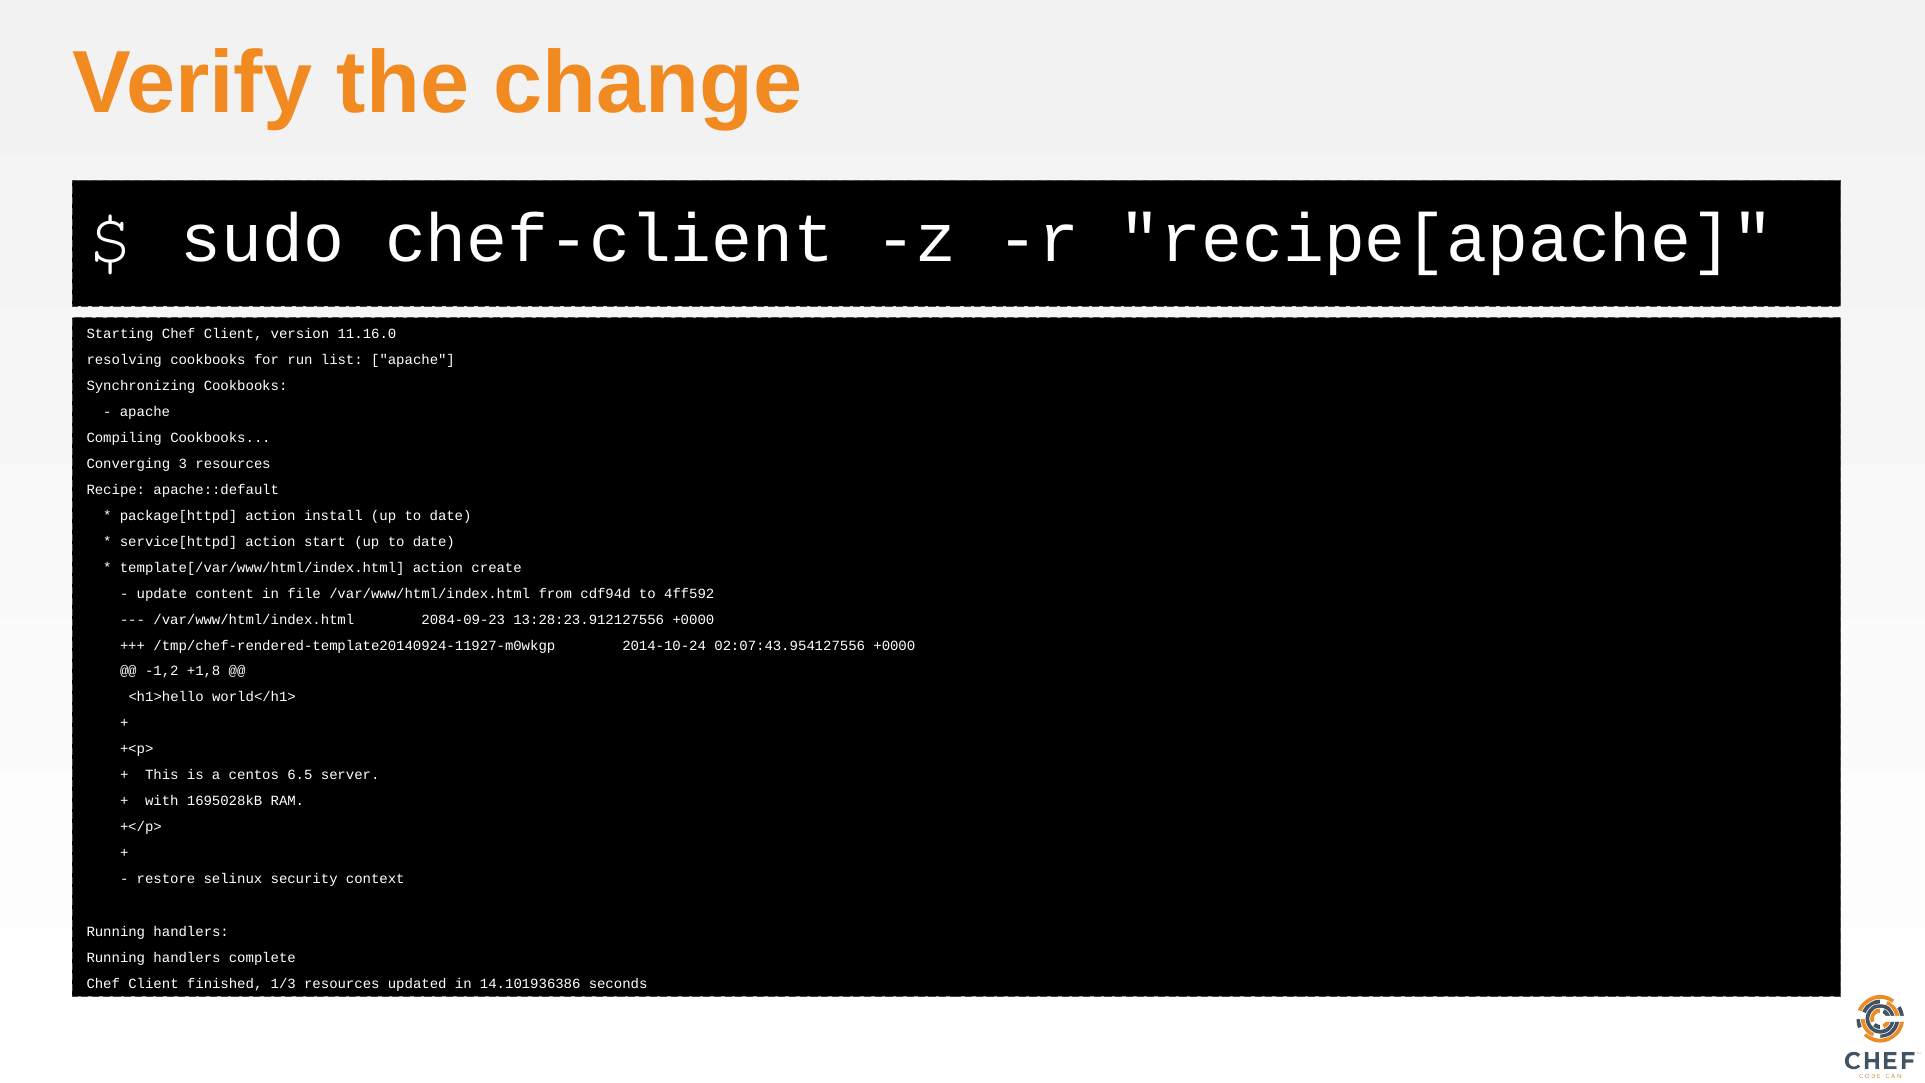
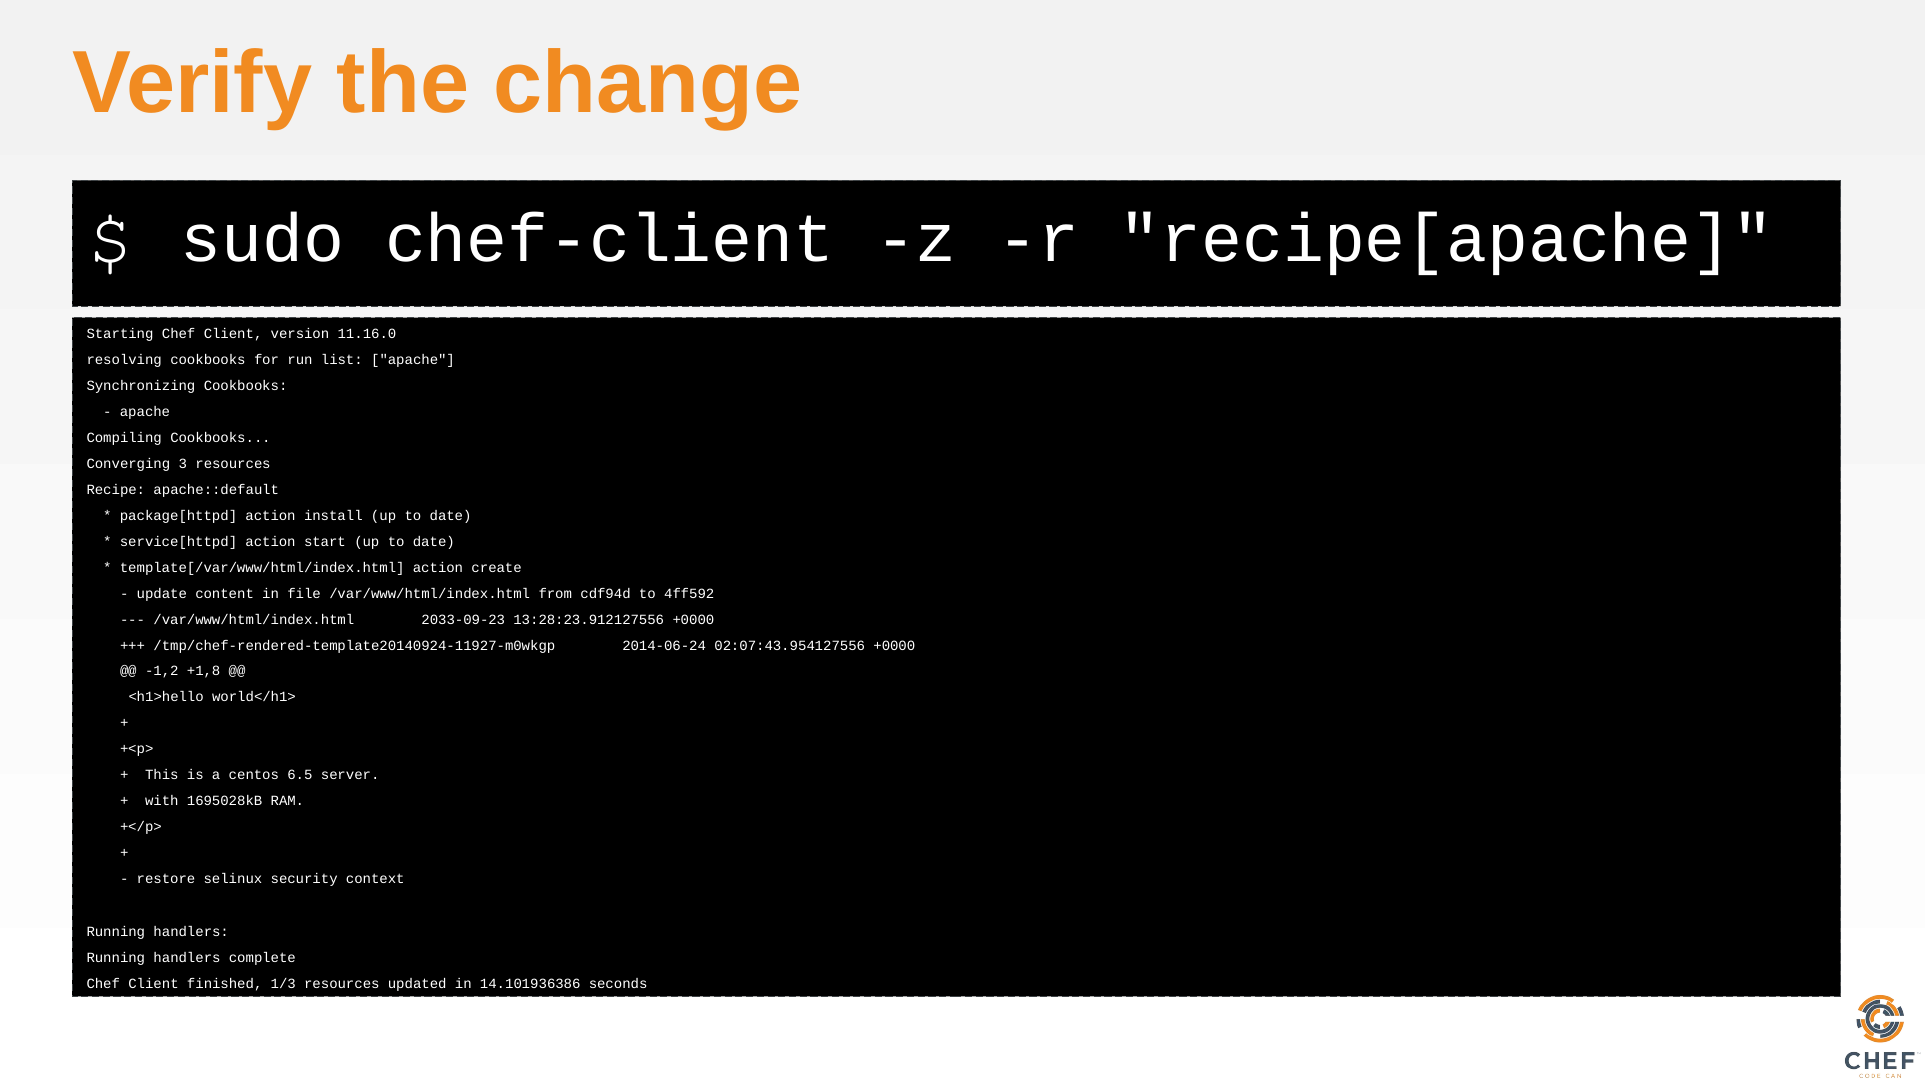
2084-09-23: 2084-09-23 -> 2033-09-23 (463, 619)
2014-10-24: 2014-10-24 -> 2014-06-24 (664, 645)
